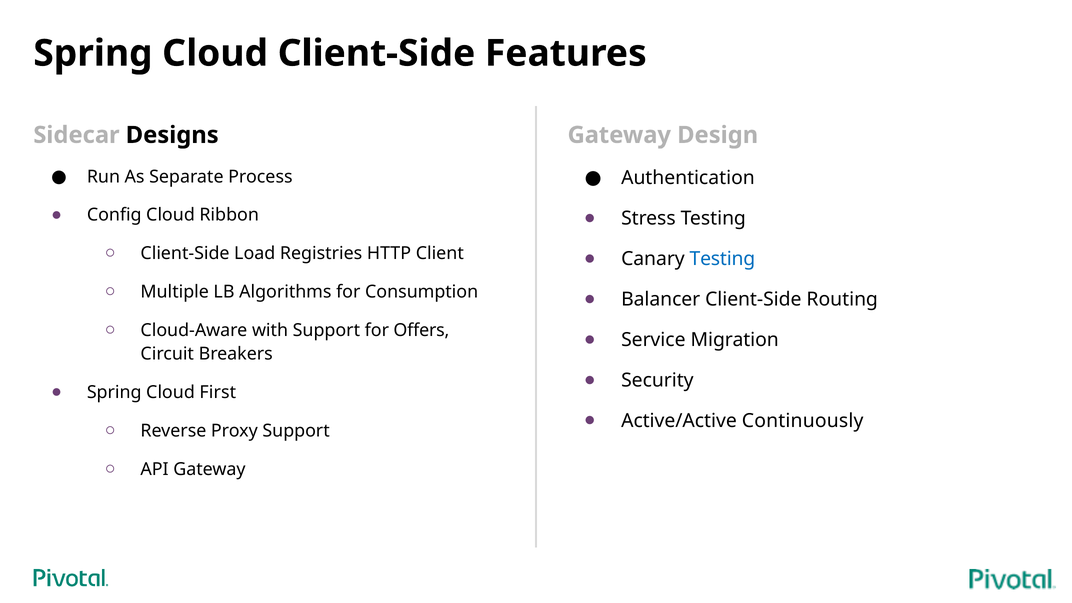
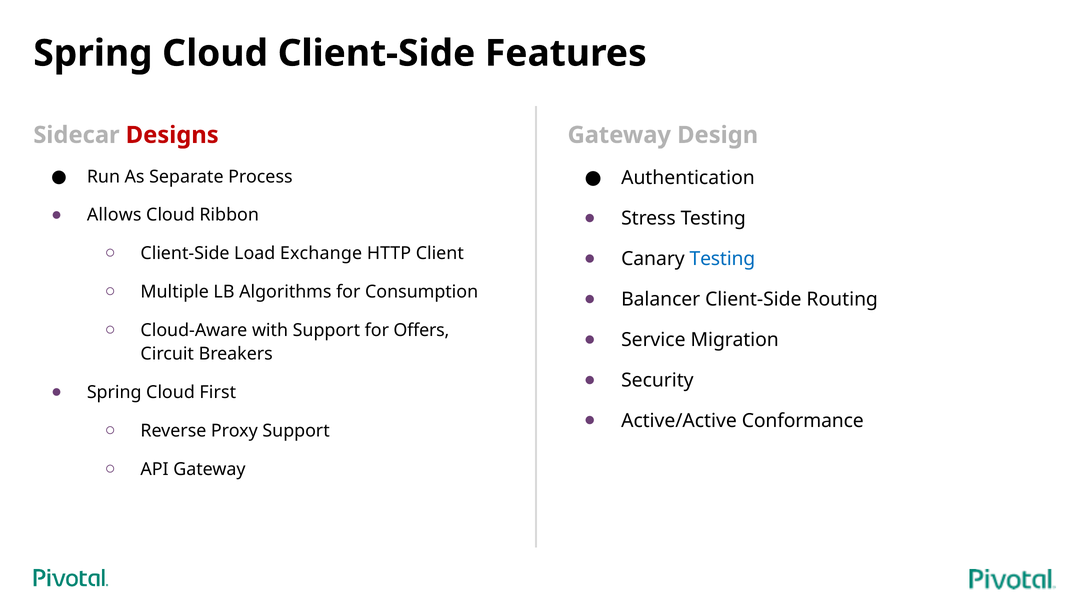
Designs colour: black -> red (172, 135)
Config: Config -> Allows (114, 215)
Registries: Registries -> Exchange (321, 254)
Continuously: Continuously -> Conformance (803, 421)
